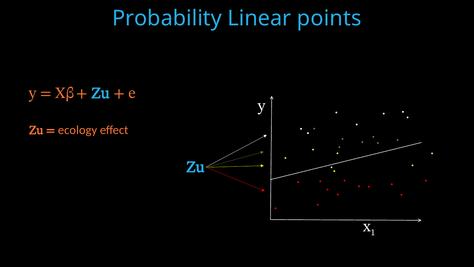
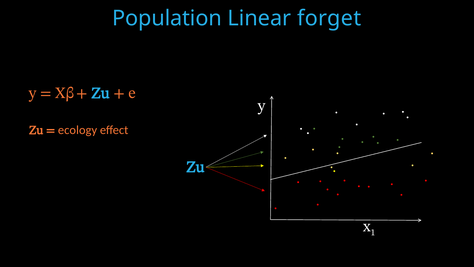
Probability: Probability -> Population (167, 18)
points: points -> forget (329, 18)
